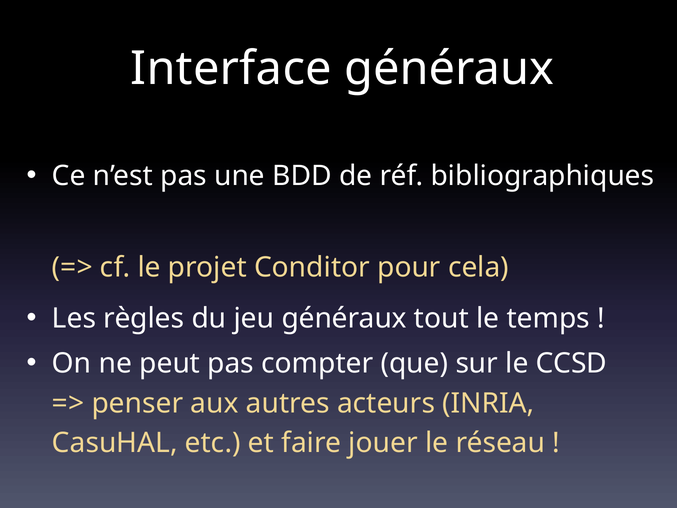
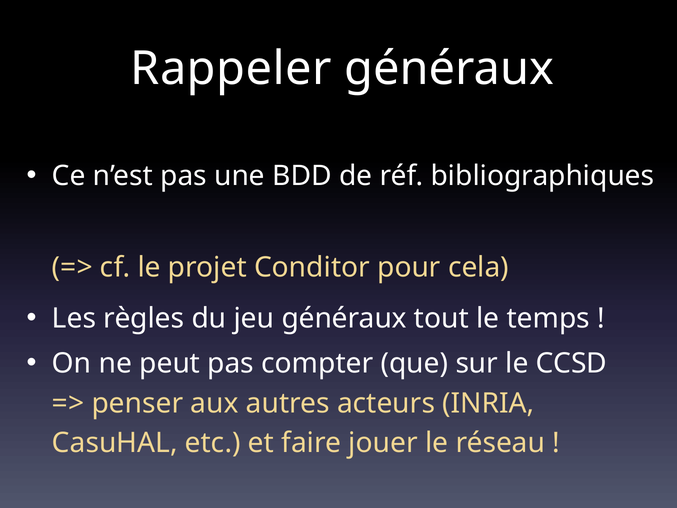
Interface: Interface -> Rappeler (231, 69)
